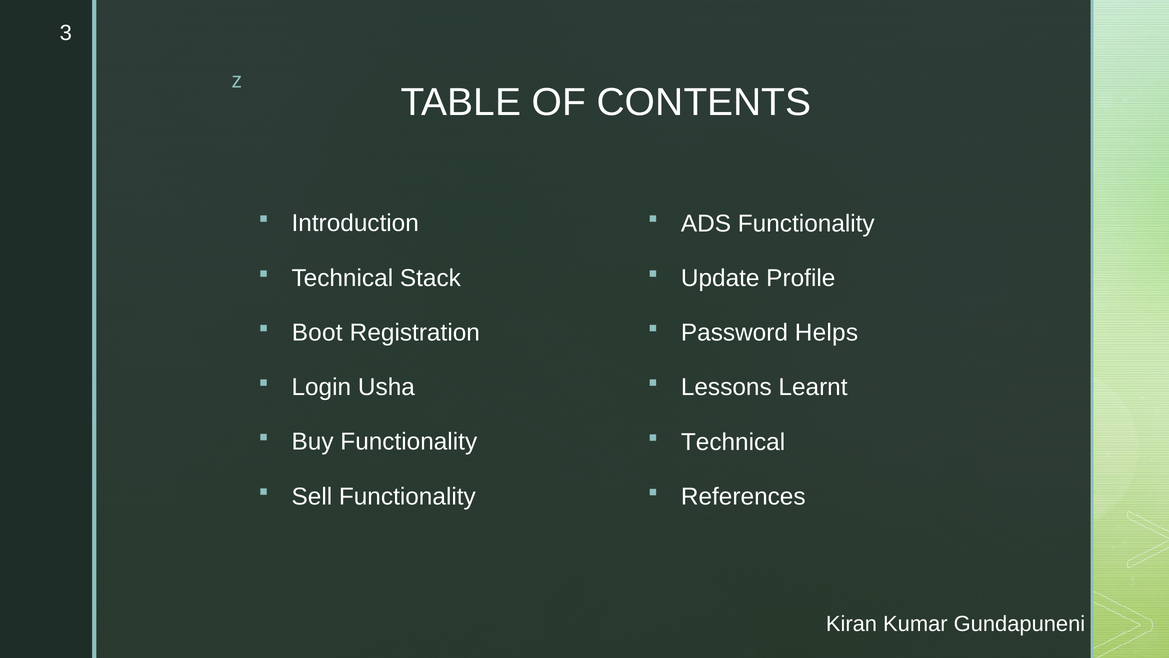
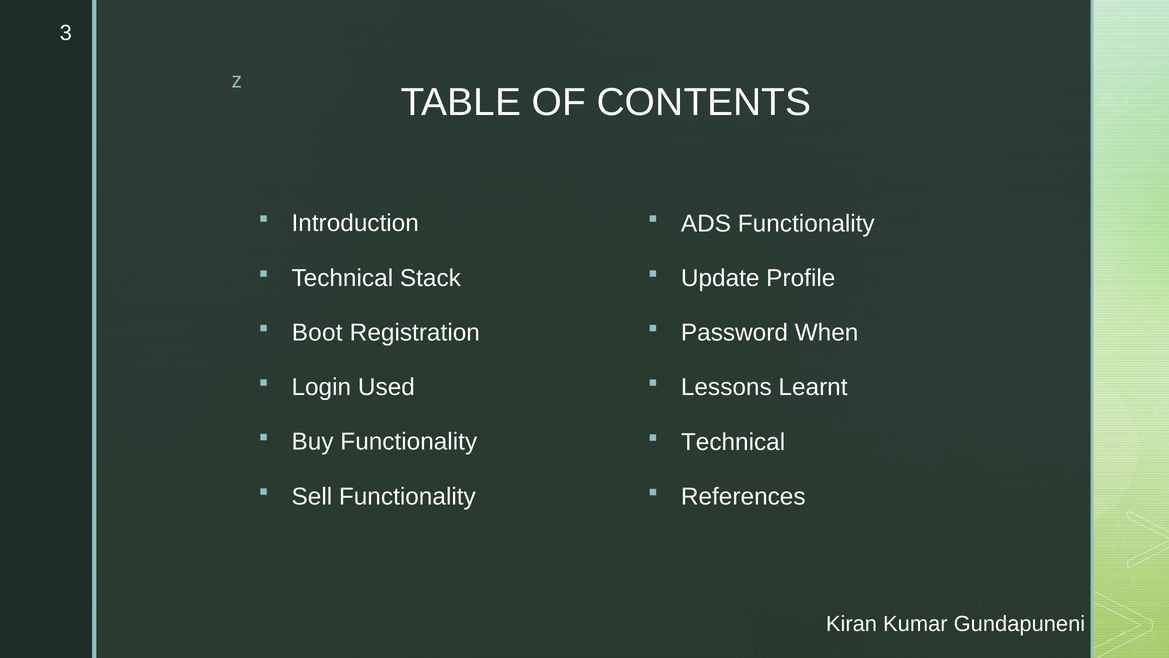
Helps: Helps -> When (827, 333)
Usha: Usha -> Used (386, 387)
